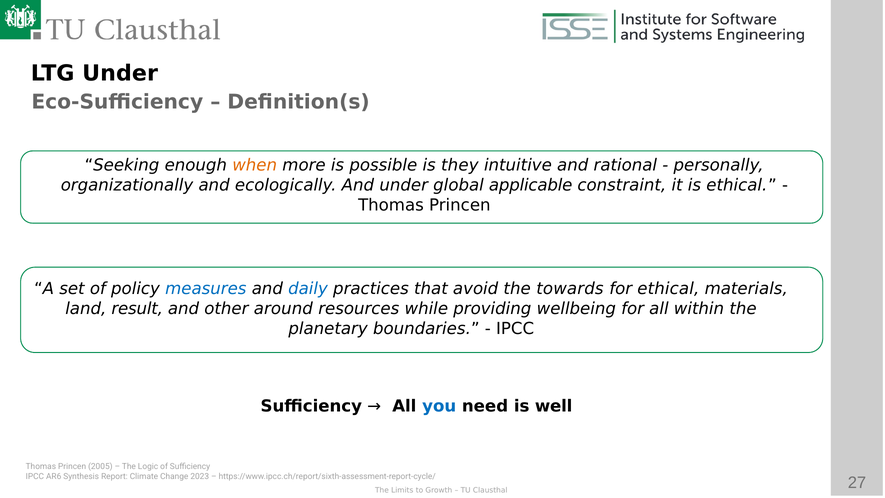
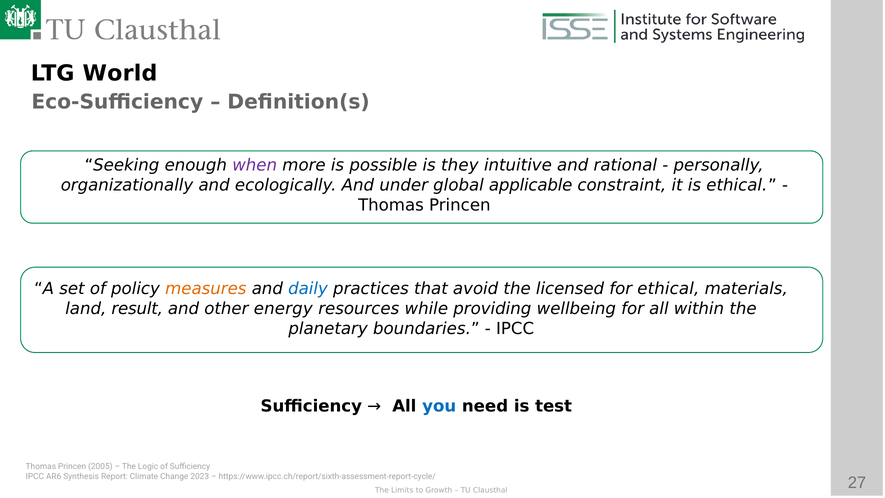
LTG Under: Under -> World (120, 74)
when colour: orange -> purple (255, 165)
measures colour: blue -> orange (206, 289)
towards: towards -> licensed (570, 289)
around: around -> energy (283, 309)
well: well -> test (554, 406)
